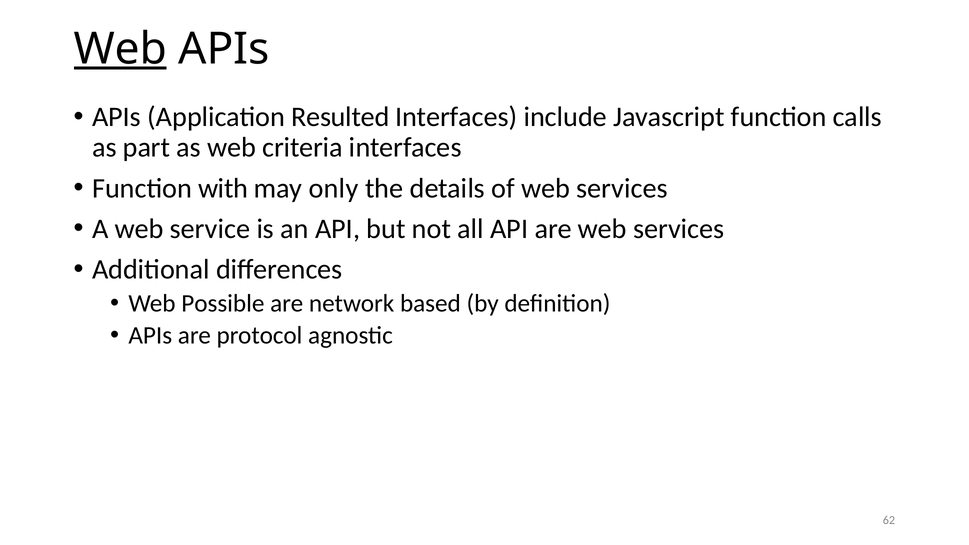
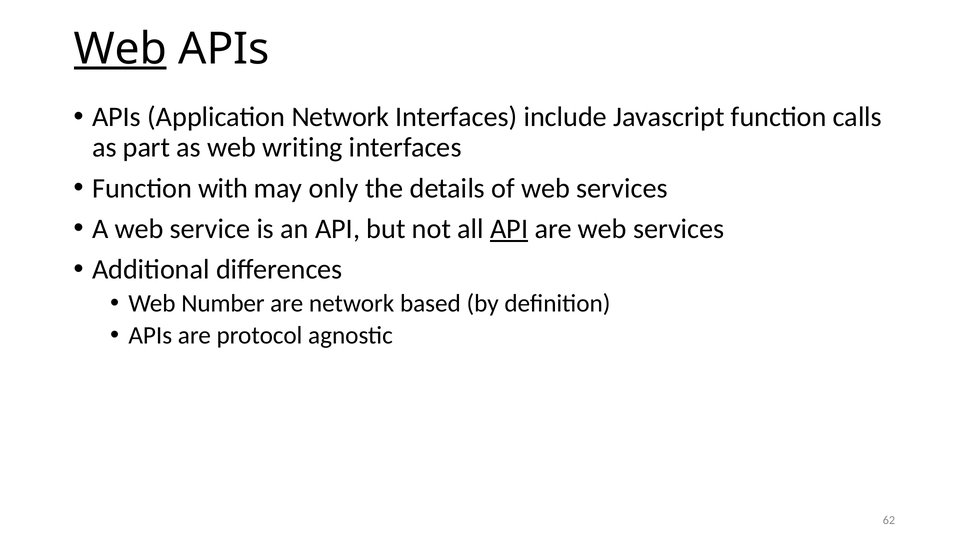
Application Resulted: Resulted -> Network (340, 117)
criteria: criteria -> writing (303, 148)
API underline: none -> present (509, 229)
Possible: Possible -> Number (223, 303)
